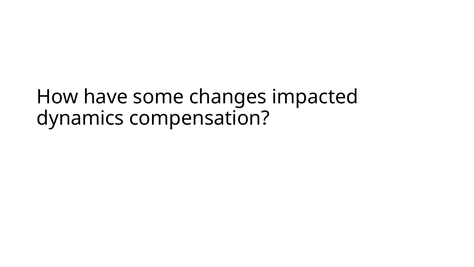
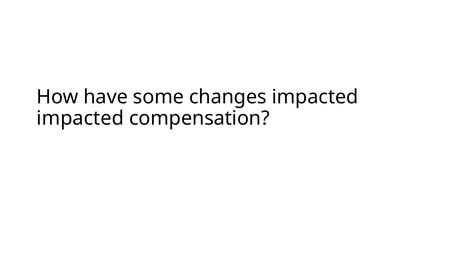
dynamics: dynamics -> impacted (80, 118)
